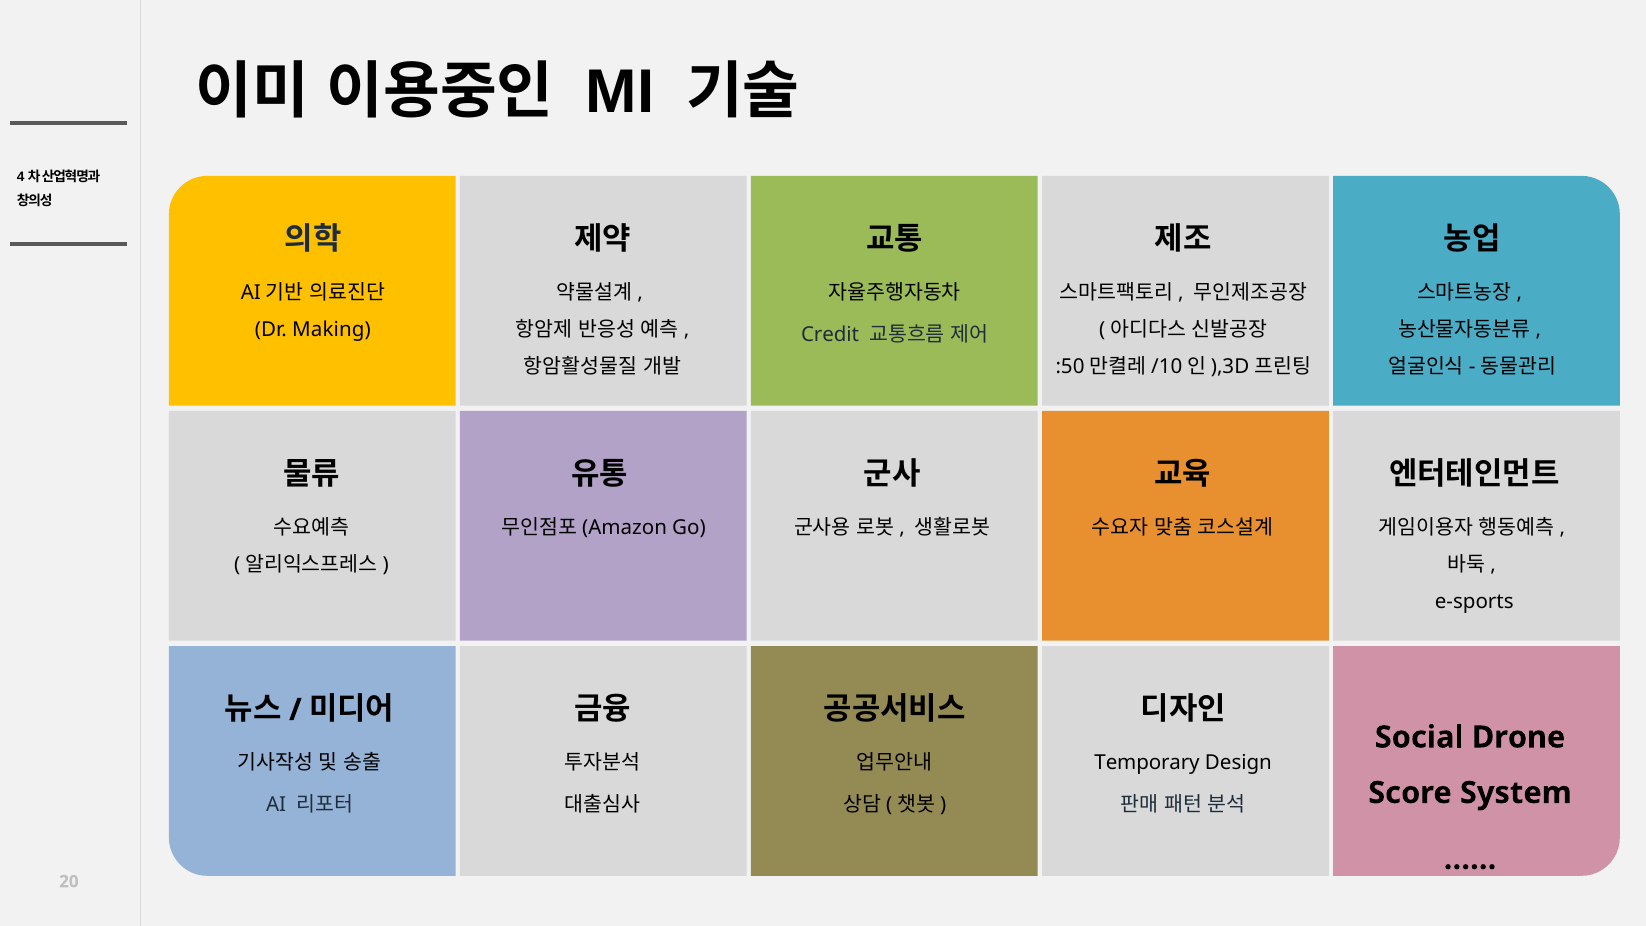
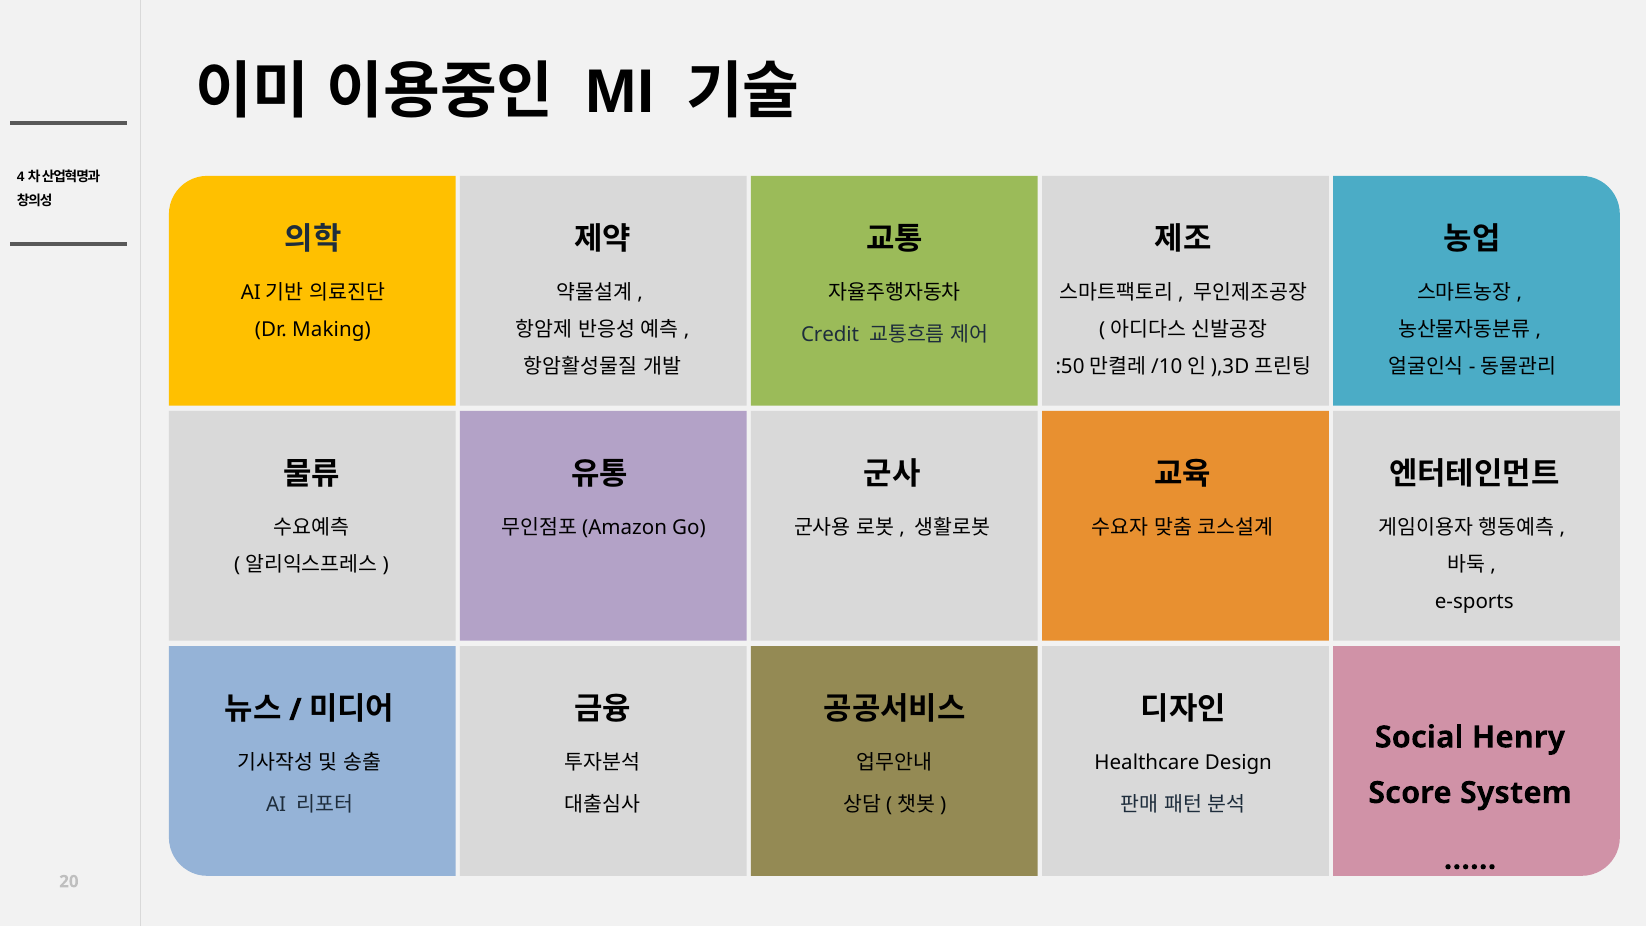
Drone: Drone -> Henry (1518, 737)
Temporary: Temporary -> Healthcare (1147, 762)
